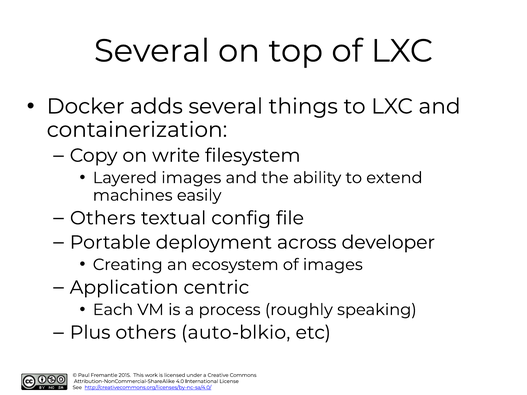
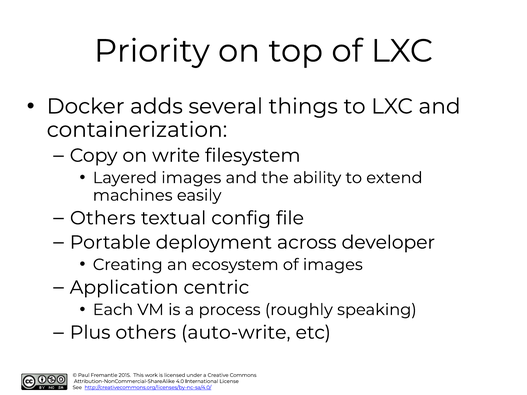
Several: Several -> Priority (152, 51)
auto-blkio: auto-blkio -> auto-write (236, 333)
